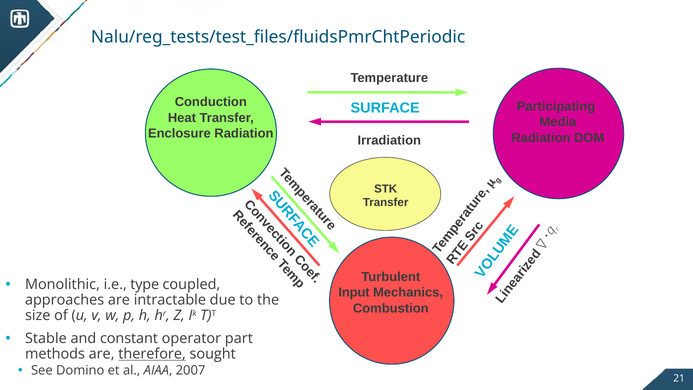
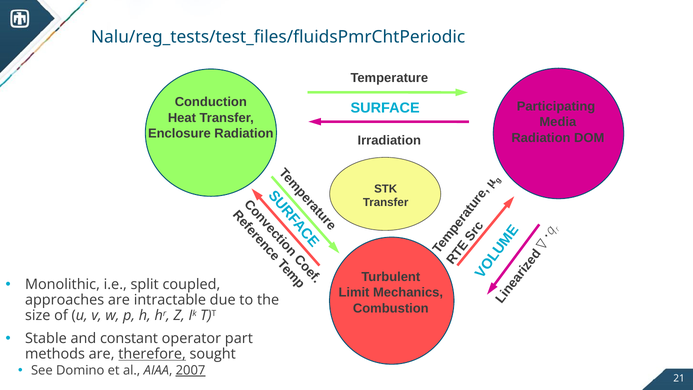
type: type -> split (145, 284)
Input: Input -> Limit (354, 293)
2007 underline: none -> present (191, 370)
